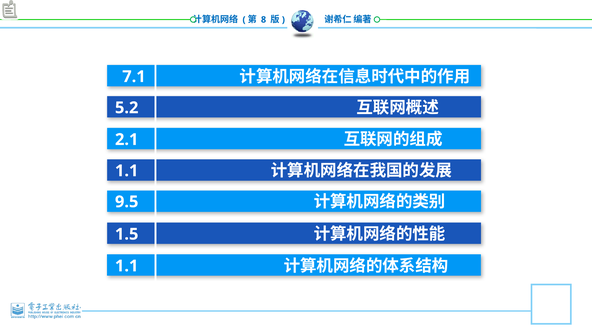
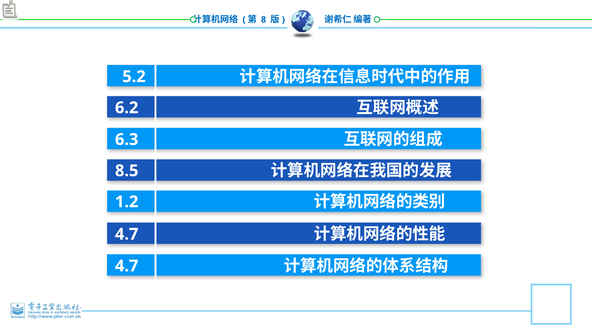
7.1: 7.1 -> 5.2 (134, 77)
5.2: 5.2 -> 6.2 (127, 108)
2.1: 2.1 -> 6.3 (127, 140)
1.1: 1.1 -> 8.5 (127, 171)
9.5: 9.5 -> 1.2 (127, 202)
1.5: 1.5 -> 4.7 (127, 234)
1.1: 1.1 -> 4.7 (127, 266)
